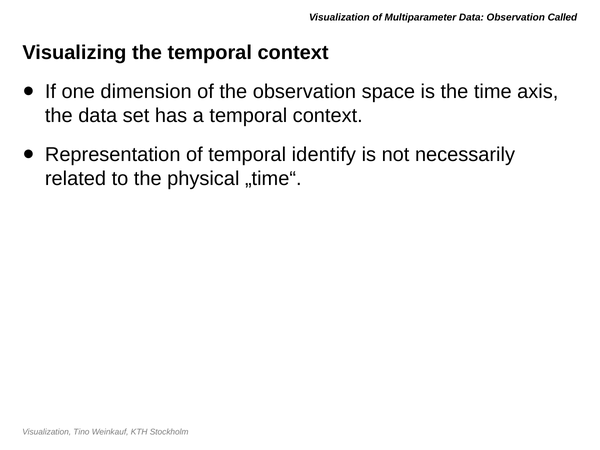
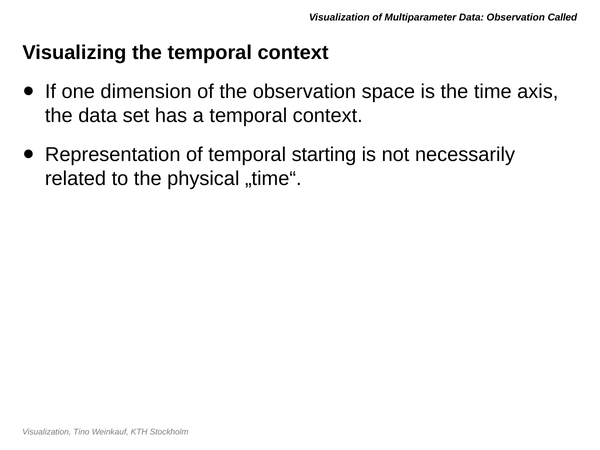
identify: identify -> starting (324, 154)
